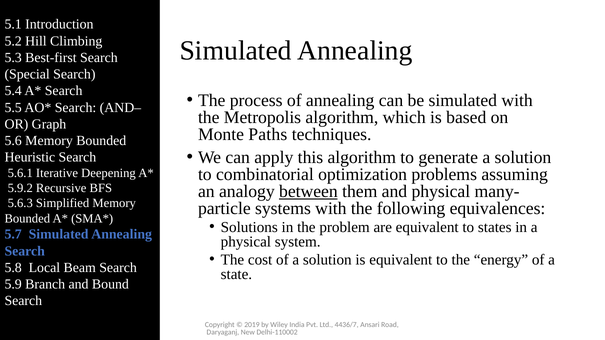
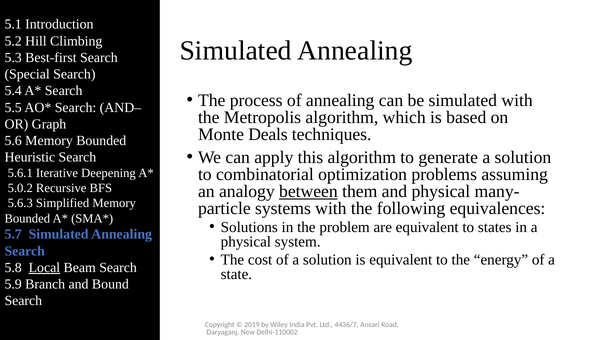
Paths: Paths -> Deals (268, 134)
5.9.2: 5.9.2 -> 5.0.2 (20, 188)
Local underline: none -> present (44, 268)
